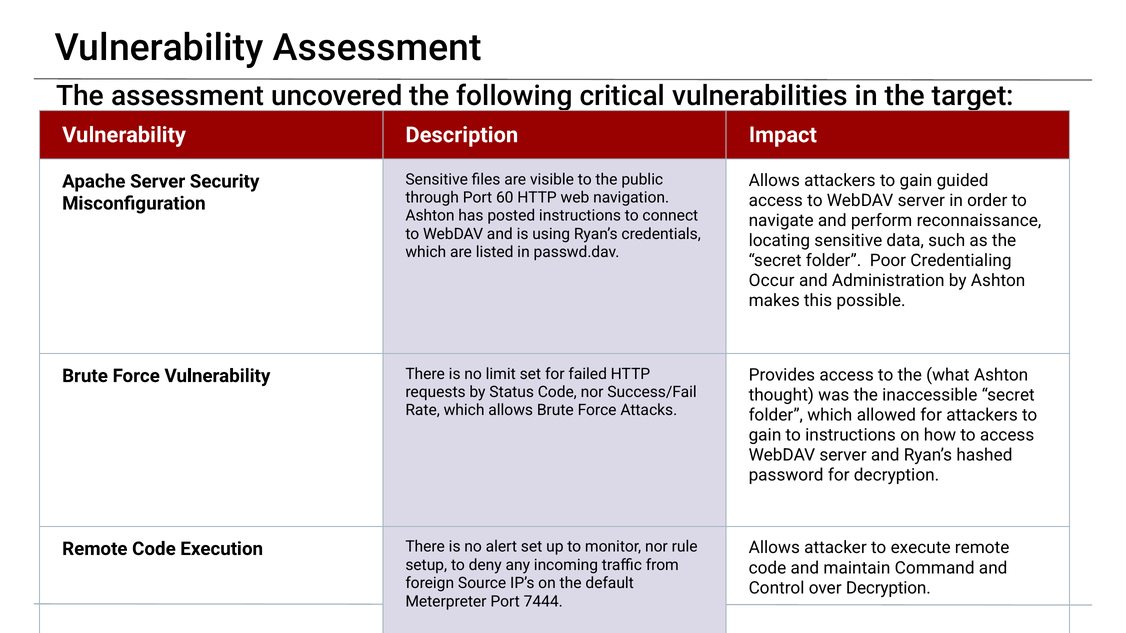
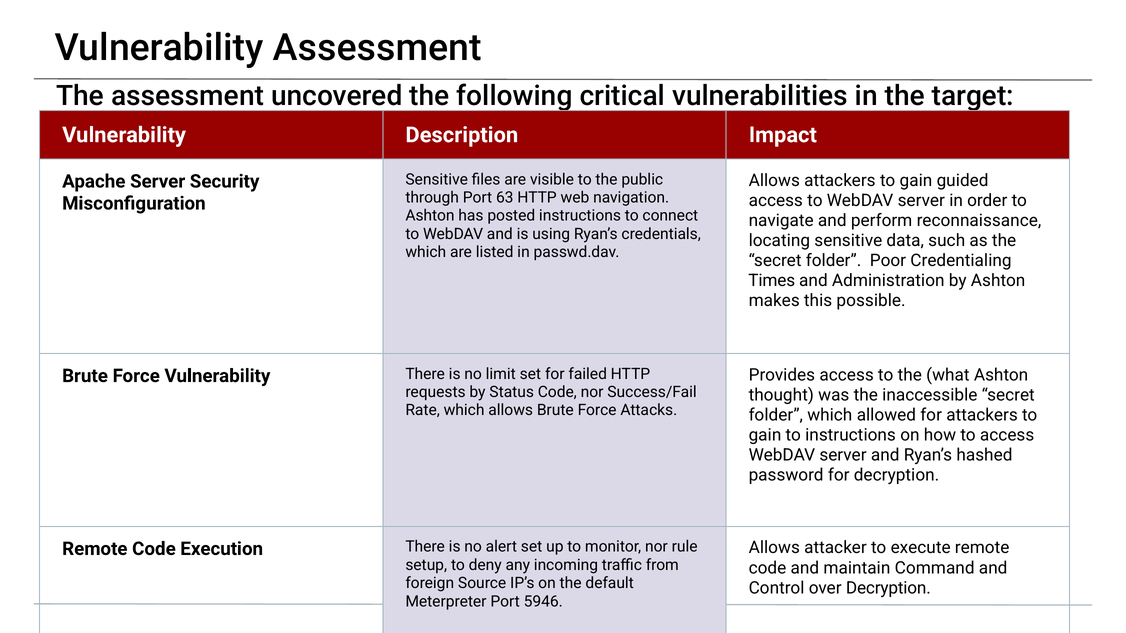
60: 60 -> 63 (505, 198)
Occur: Occur -> Times (772, 281)
7444: 7444 -> 5946 (543, 602)
